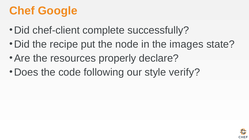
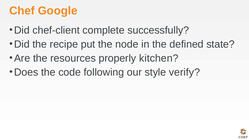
images: images -> defined (187, 44)
declare: declare -> kitchen (159, 58)
